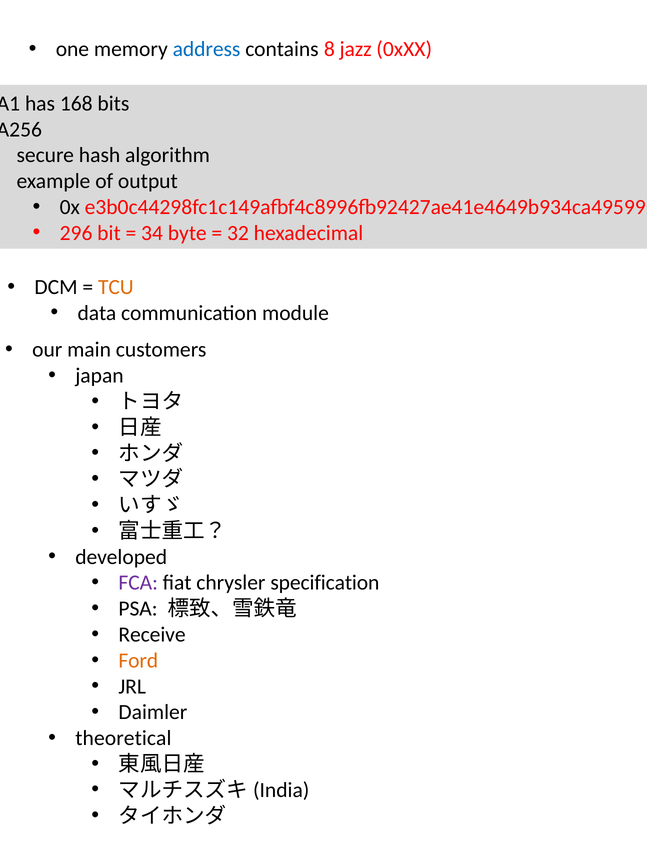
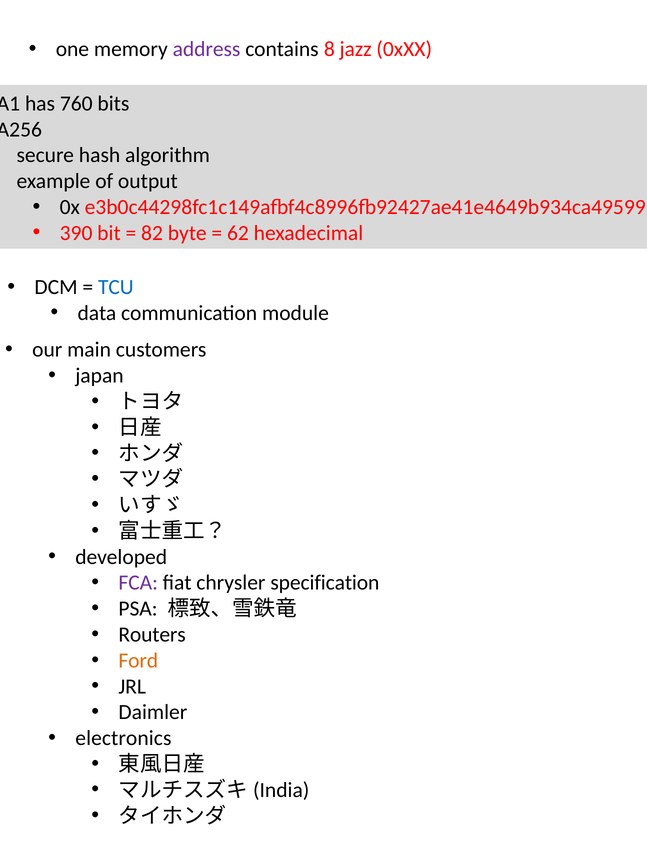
address colour: blue -> purple (207, 49)
168: 168 -> 760 (76, 104)
296: 296 -> 390 (76, 233)
34: 34 -> 82 (152, 233)
32: 32 -> 62 (238, 233)
TCU colour: orange -> blue (116, 287)
Receive: Receive -> Routers (152, 634)
theoretical: theoretical -> electronics (123, 738)
